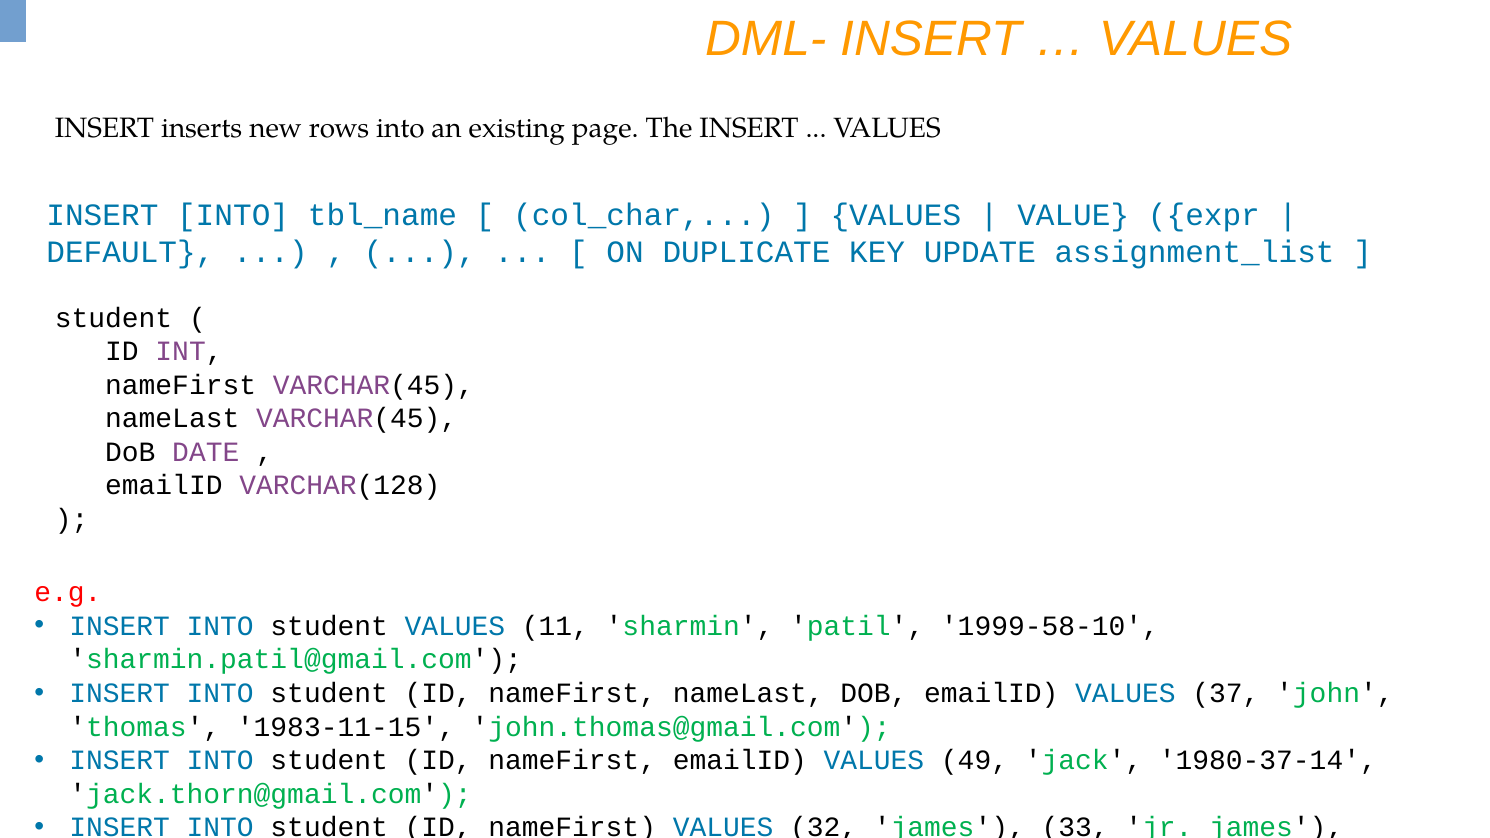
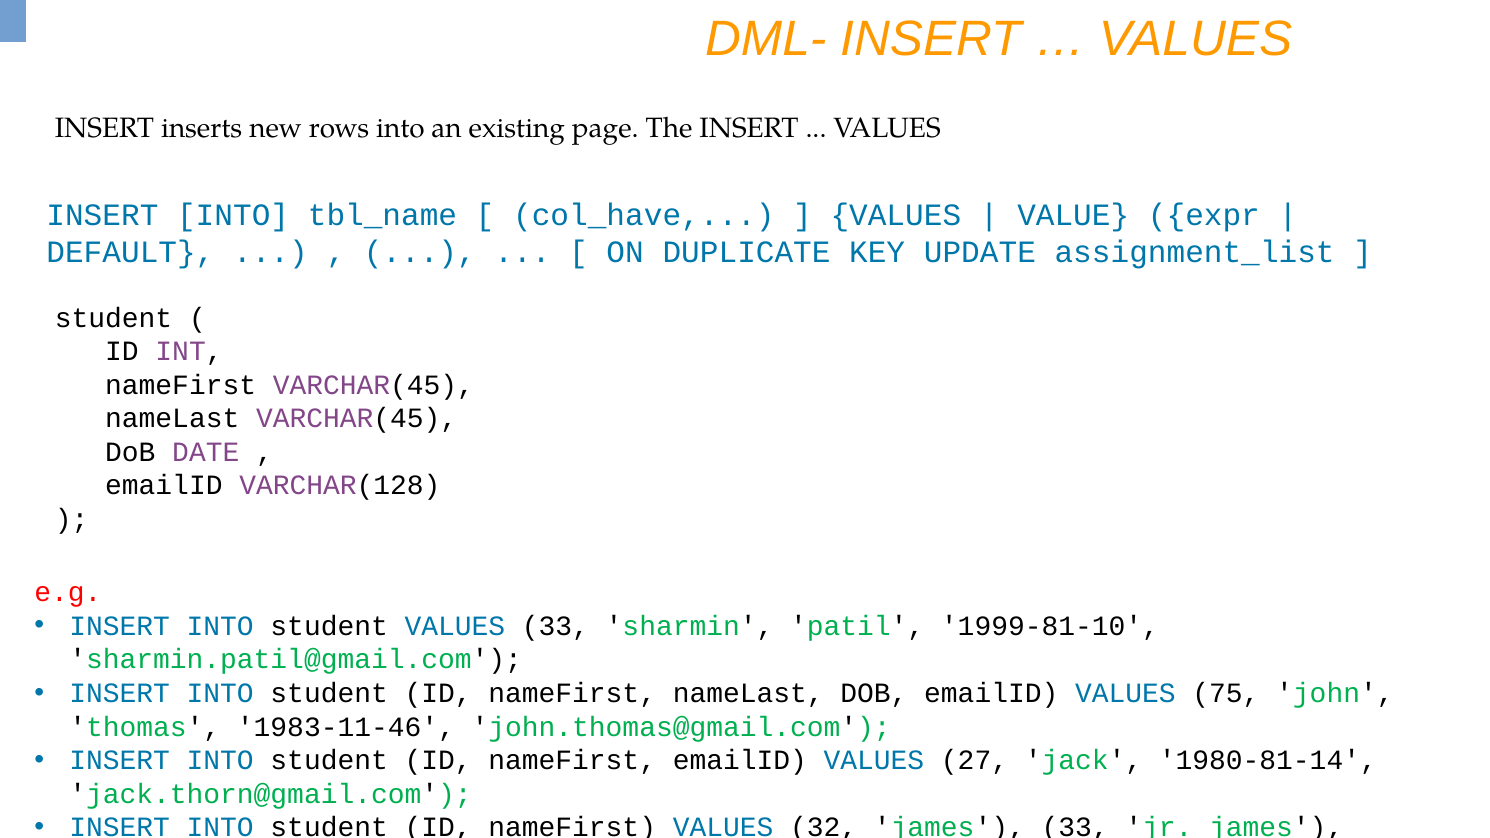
col_char: col_char -> col_have (644, 215)
VALUES 11: 11 -> 33 (555, 626)
1999-58-10: 1999-58-10 -> 1999-81-10 (1050, 626)
37: 37 -> 75 (1226, 693)
1983-11-15: 1983-11-15 -> 1983-11-46 (346, 727)
49: 49 -> 27 (975, 760)
1980-37-14: 1980-37-14 -> 1980-81-14 (1268, 760)
